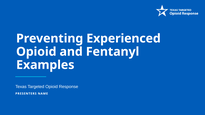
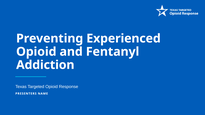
Examples: Examples -> Addiction (45, 65)
